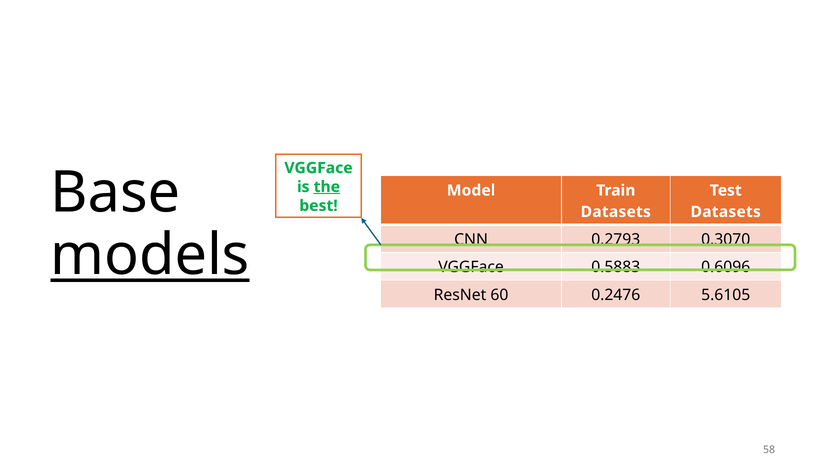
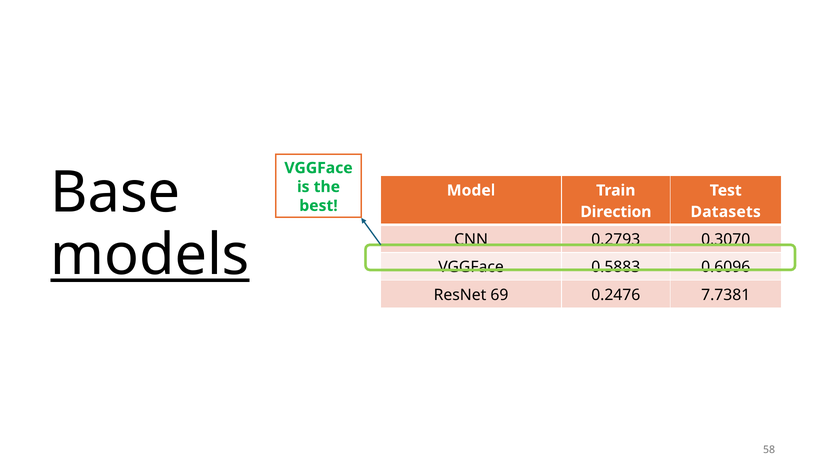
the underline: present -> none (327, 187)
Datasets: Datasets -> Direction (616, 212)
60: 60 -> 69 (499, 295)
5.6105: 5.6105 -> 7.7381 (726, 295)
